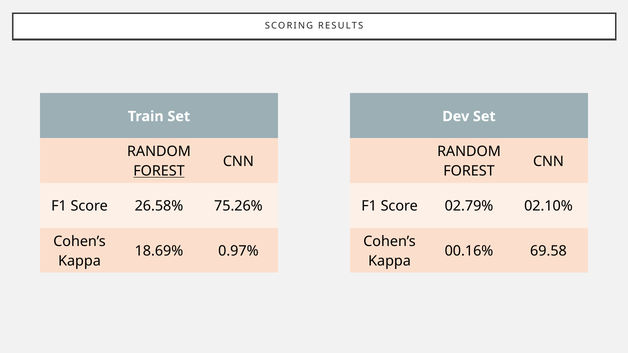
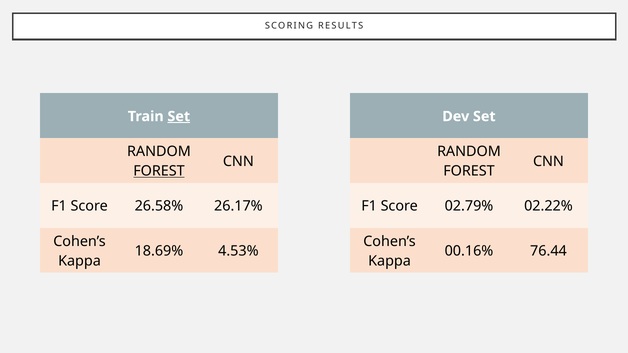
Set underline: none -> present (179, 117)
75.26%: 75.26% -> 26.17% (238, 206)
02.10%: 02.10% -> 02.22% (548, 206)
0.97%: 0.97% -> 4.53% (238, 251)
69.58: 69.58 -> 76.44 (548, 251)
